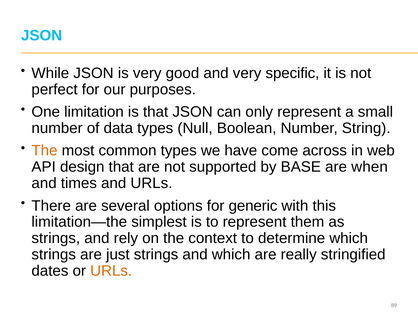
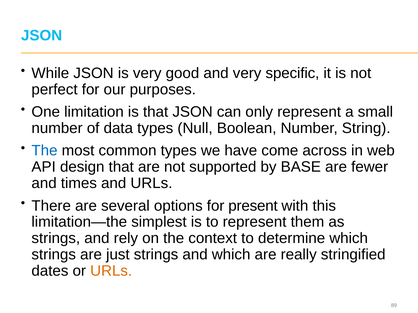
The colour: orange -> blue (44, 151)
when: when -> fewer (370, 167)
generic: generic -> present (253, 206)
